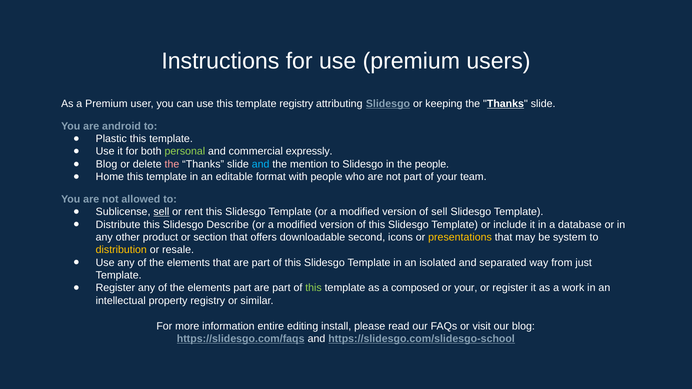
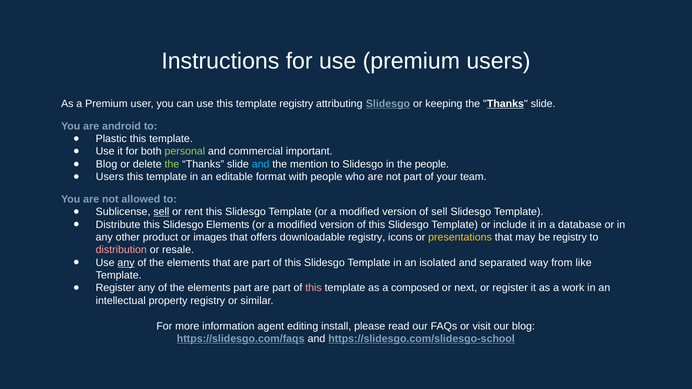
expressly: expressly -> important (309, 152)
the colour: pink -> light green (172, 164)
Home: Home -> Users (110, 177)
Slidesgo Describe: Describe -> Elements (228, 225)
section: section -> images (210, 237)
downloadable second: second -> registry (367, 237)
be system: system -> registry (570, 237)
distribution colour: yellow -> pink (121, 250)
any underline: none -> present (126, 263)
just: just -> like (584, 263)
this colour: light green -> pink (313, 288)
or your: your -> next (466, 288)
entire: entire -> agent (271, 326)
